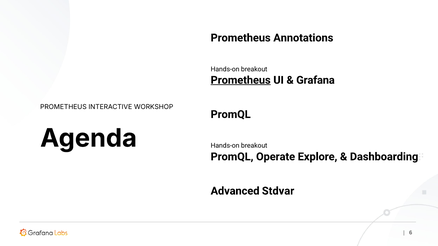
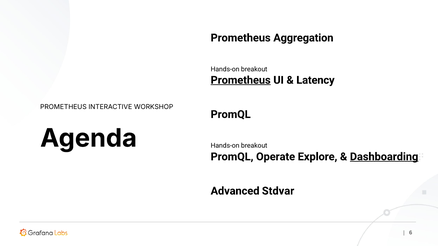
Annotations: Annotations -> Aggregation (303, 38)
Grafana: Grafana -> Latency (315, 80)
Dashboarding underline: none -> present (384, 157)
